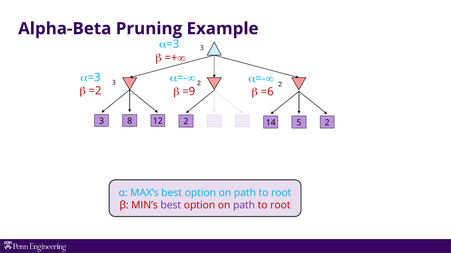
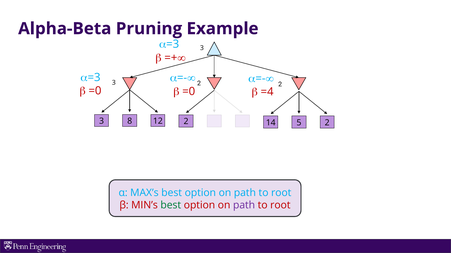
=2: =2 -> =0 (95, 91)
=9: =9 -> =0 (189, 92)
=6: =6 -> =4 (267, 92)
best colour: purple -> green (171, 206)
